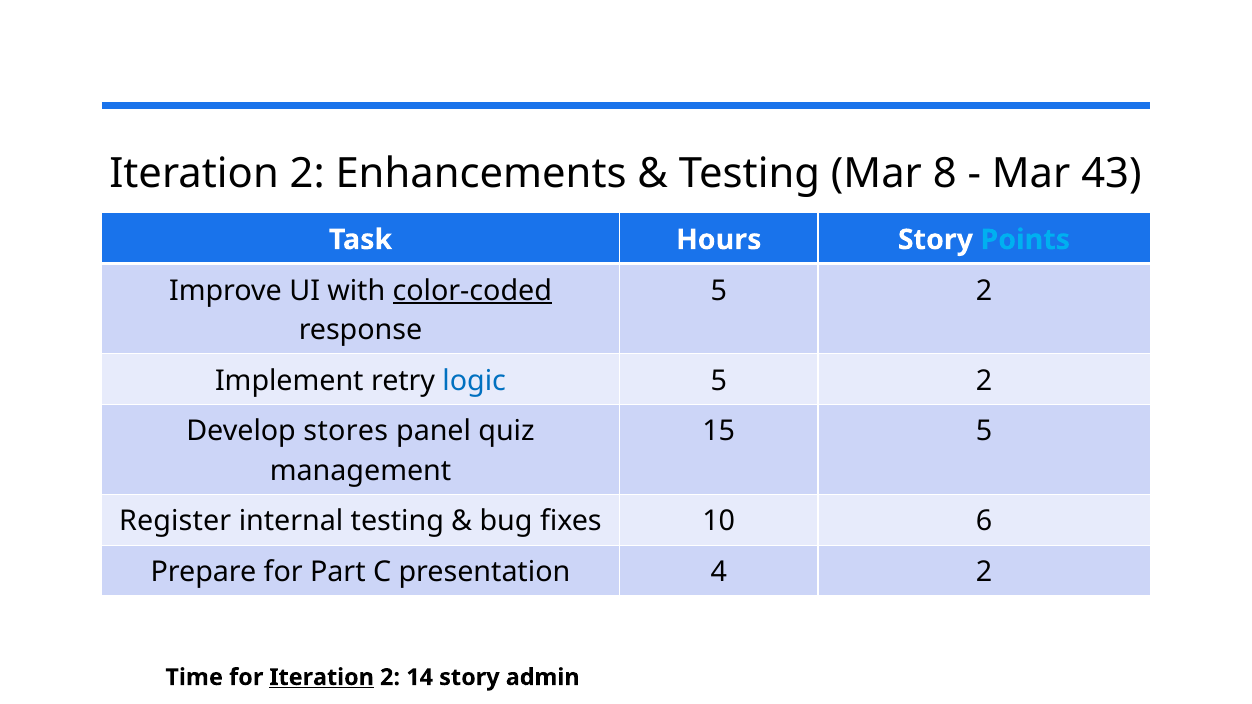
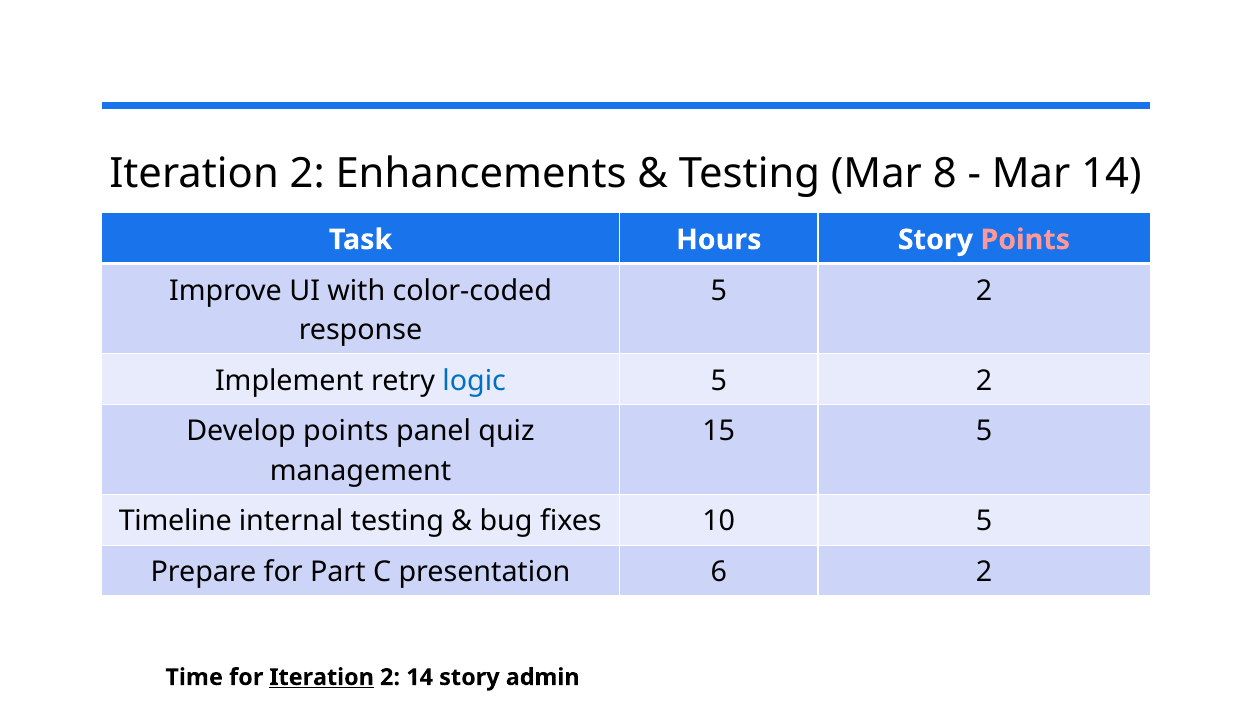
Mar 43: 43 -> 14 (1111, 174)
Points colour: light blue -> pink (1025, 240)
color-coded underline: present -> none (472, 291)
Develop stores: stores -> points (346, 432)
Register: Register -> Timeline (175, 522)
10 6: 6 -> 5 (984, 522)
4: 4 -> 6 (719, 572)
